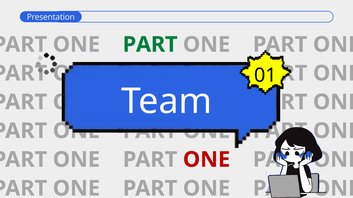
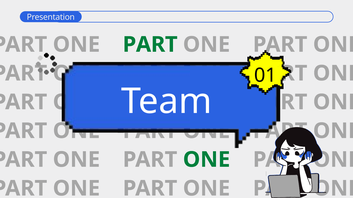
ONE colour: red -> green (207, 160)
